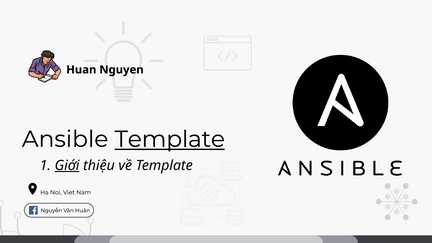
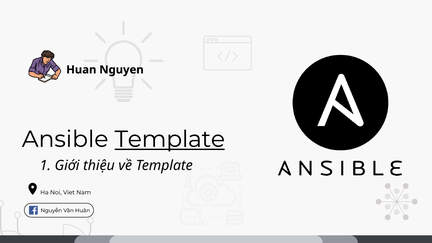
Giới underline: present -> none (67, 166)
